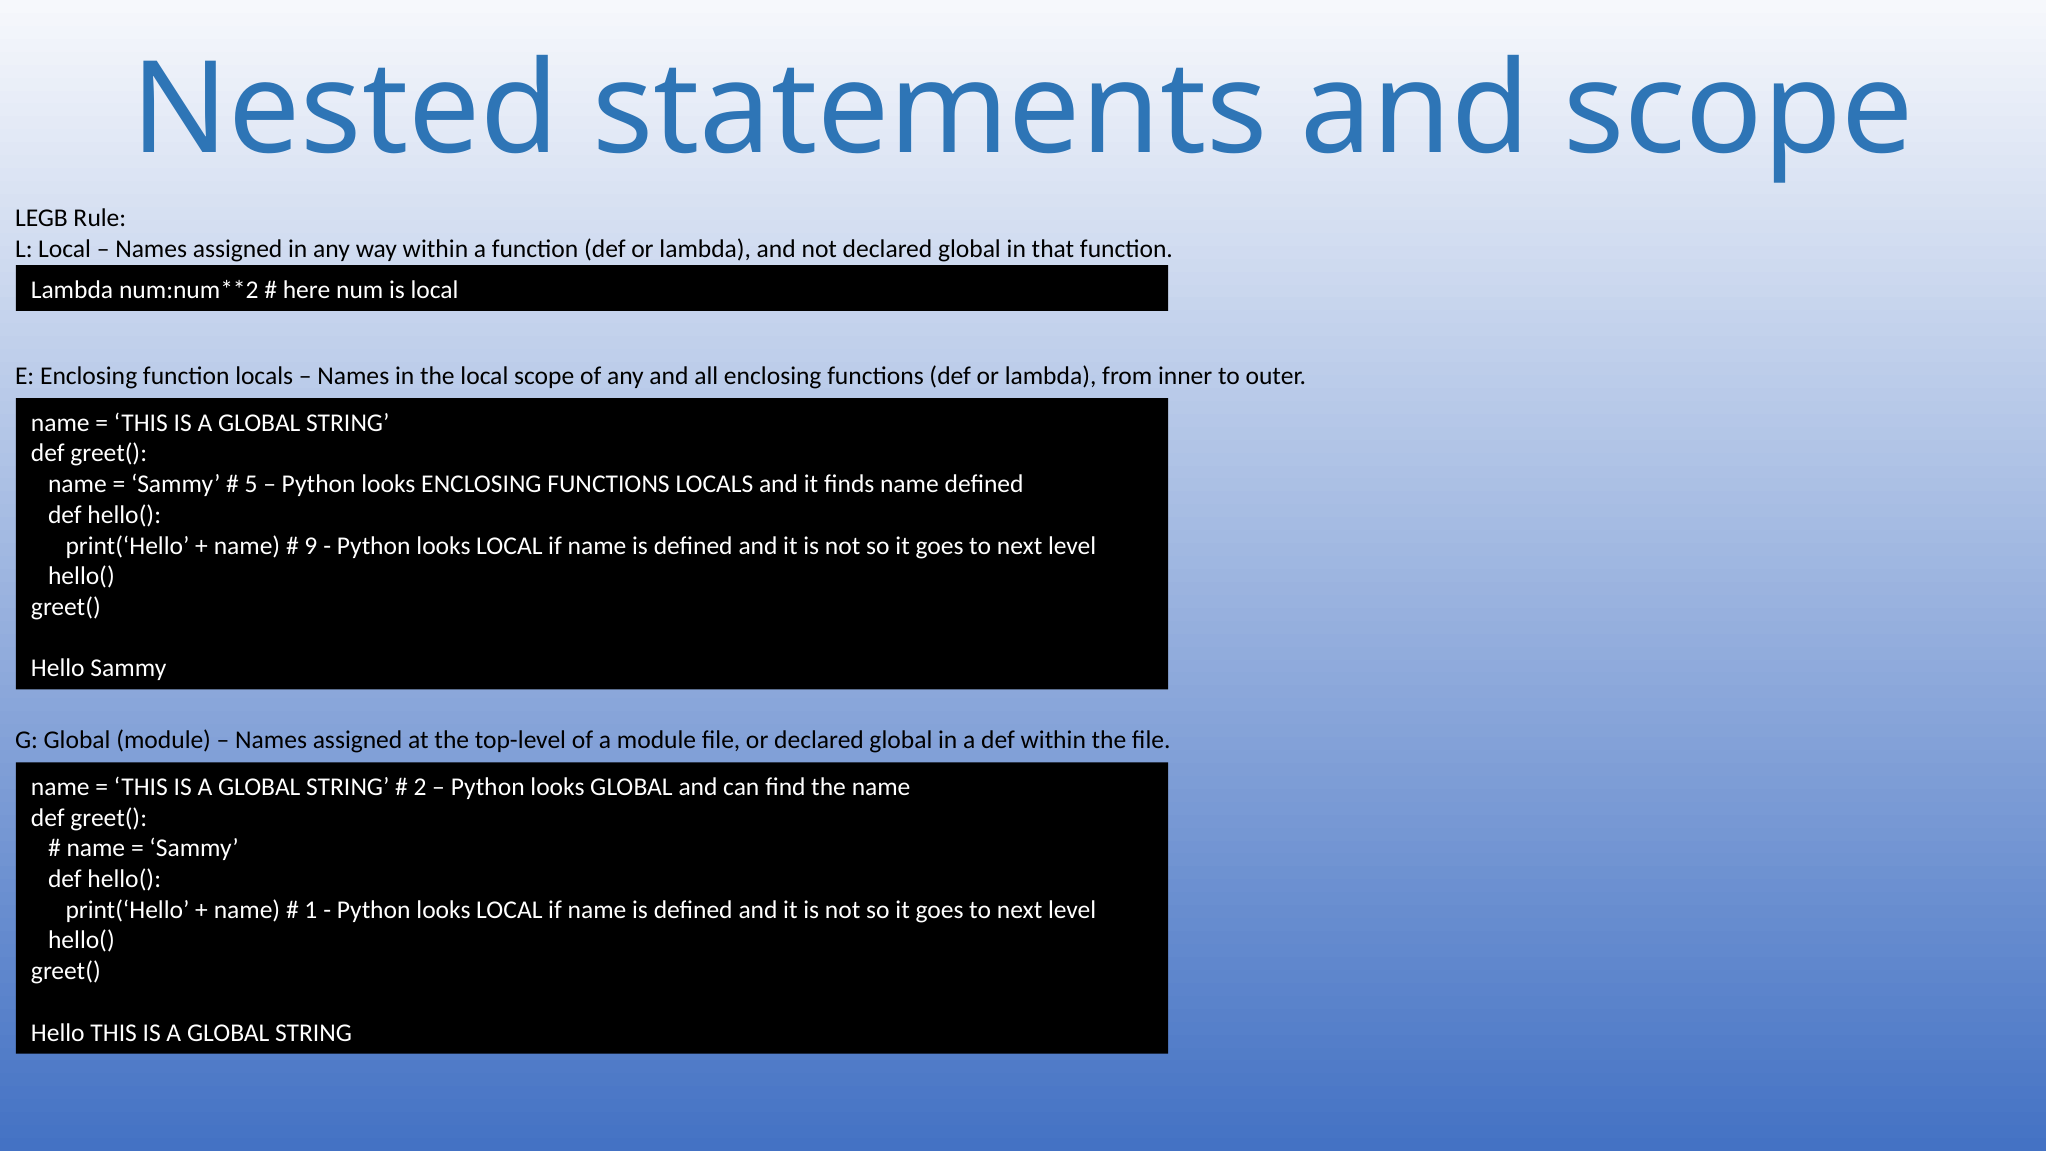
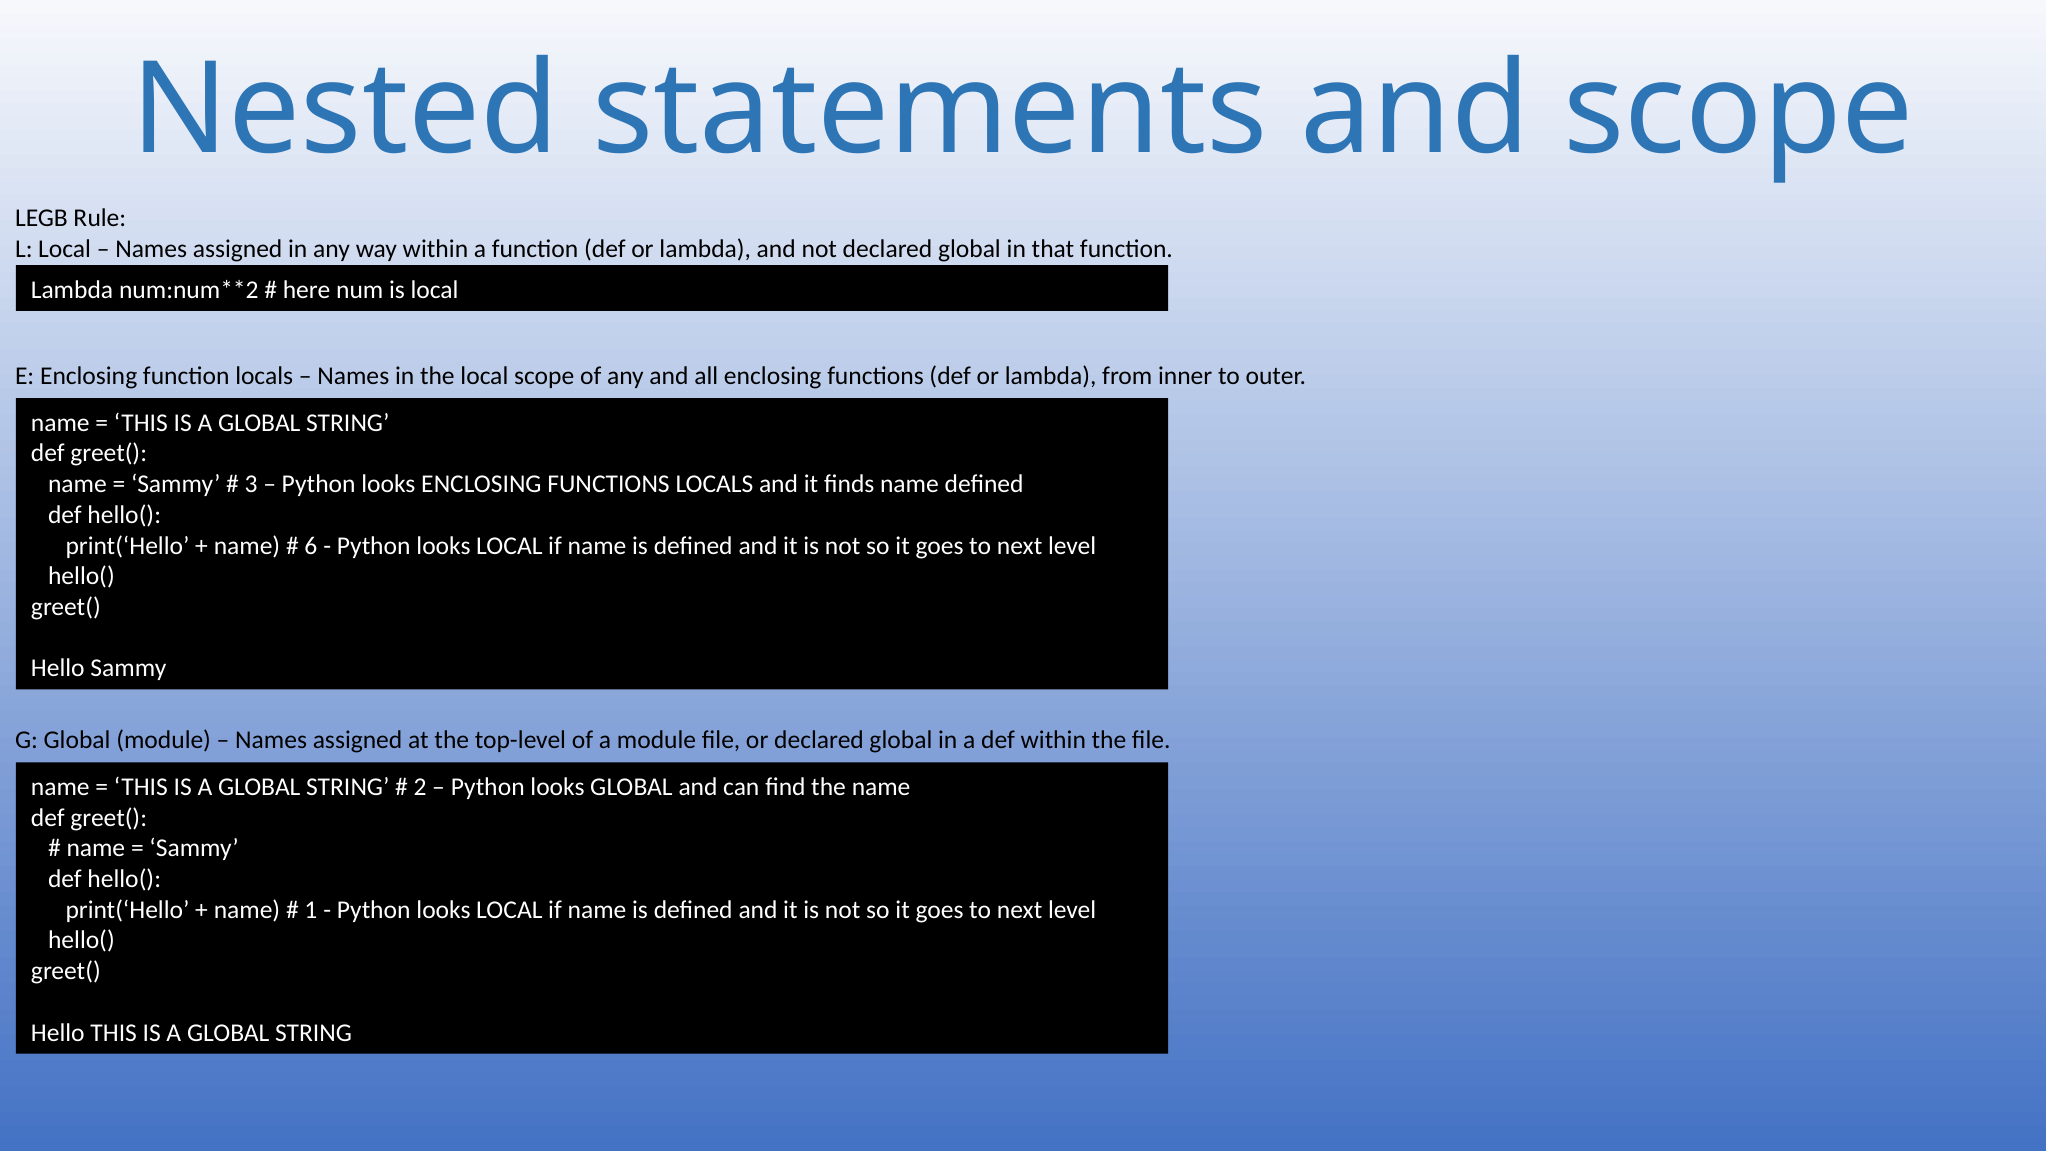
5: 5 -> 3 (251, 484)
9: 9 -> 6 (311, 546)
